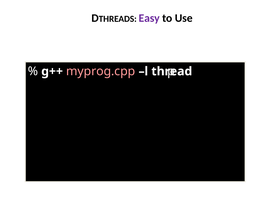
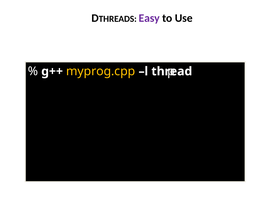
myprog.cpp colour: pink -> yellow (101, 71)
